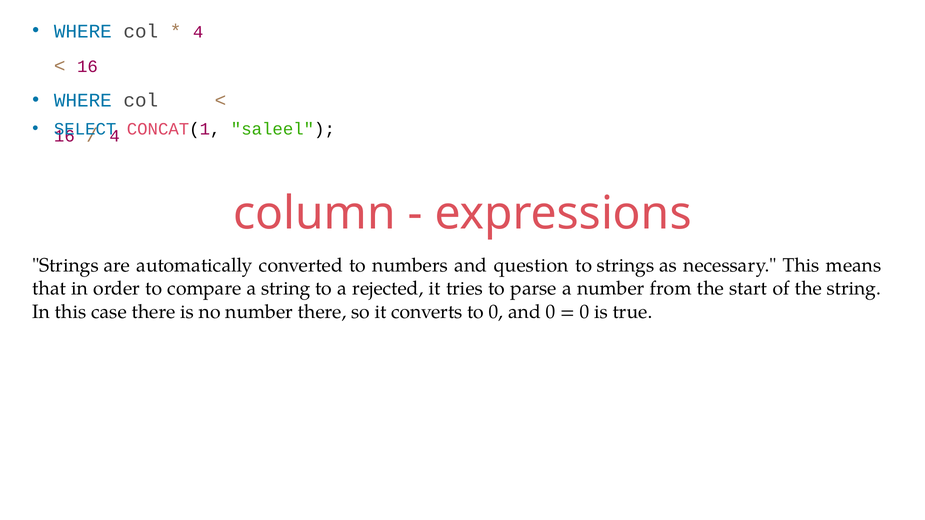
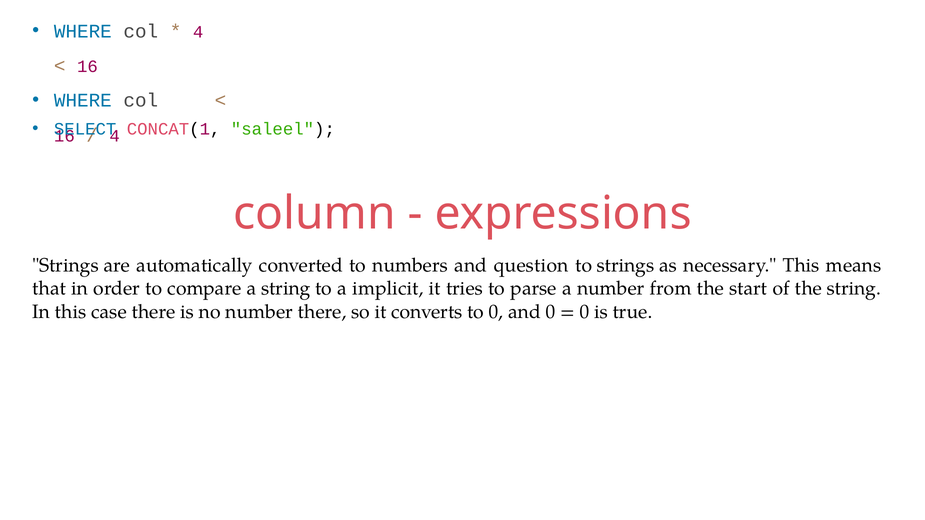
rejected: rejected -> implicit (388, 289)
